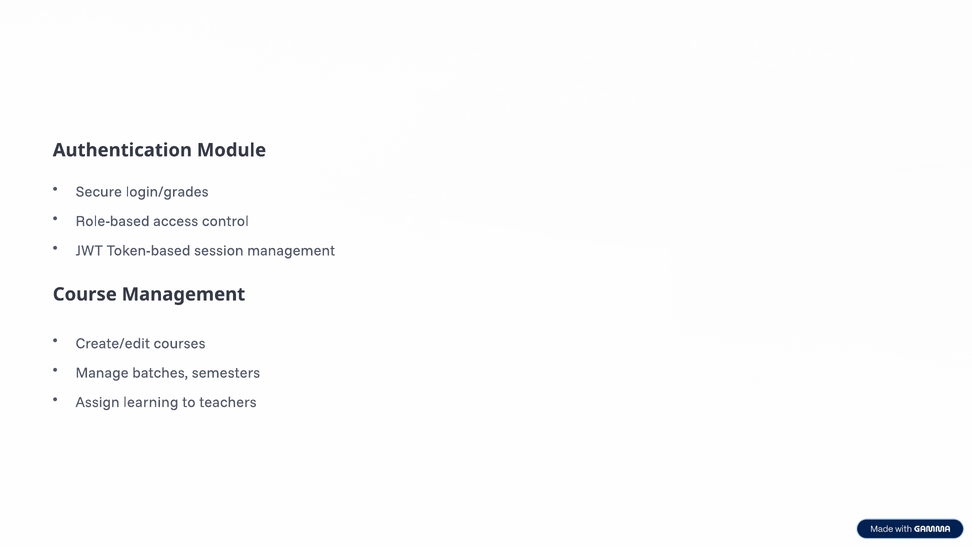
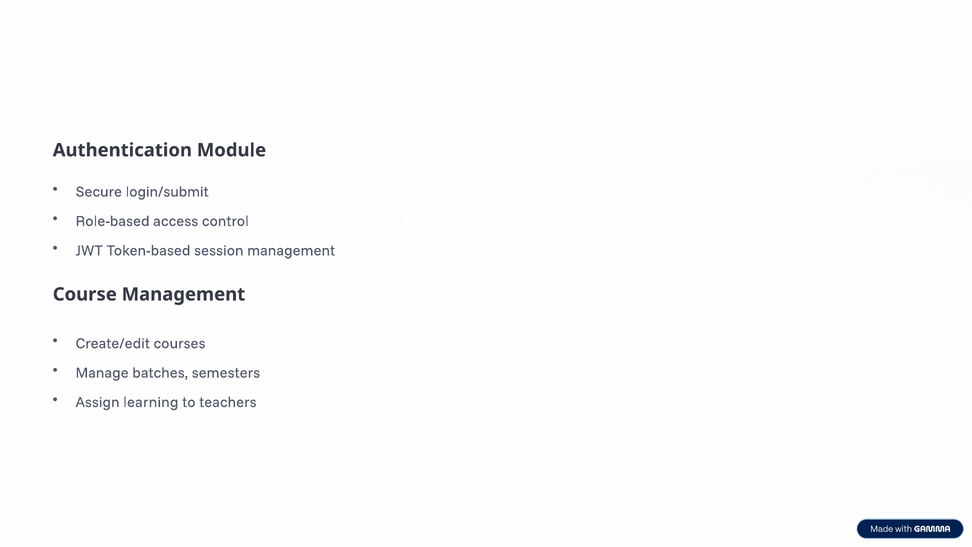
login/grades: login/grades -> login/submit (167, 192)
